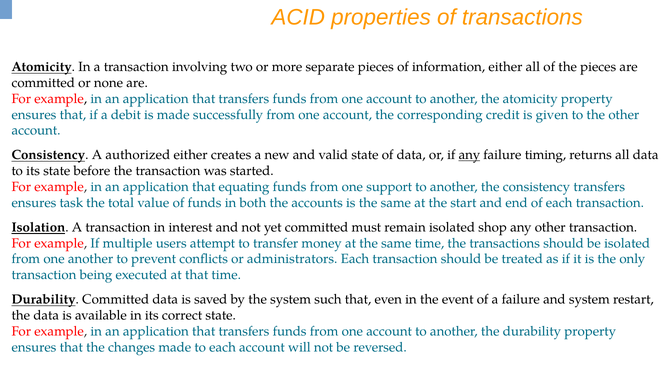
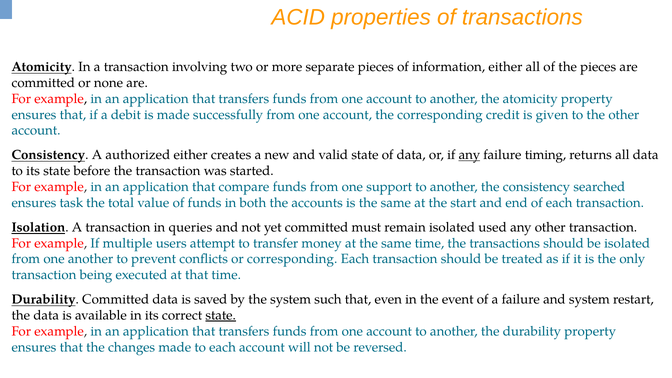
equating: equating -> compare (244, 187)
consistency transfers: transfers -> searched (599, 187)
interest: interest -> queries (190, 227)
shop: shop -> used (493, 227)
or administrators: administrators -> corresponding (292, 259)
state underline: none -> present (221, 315)
